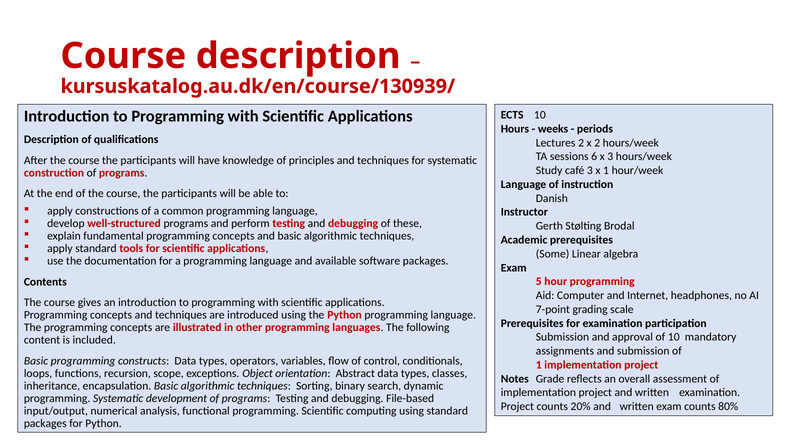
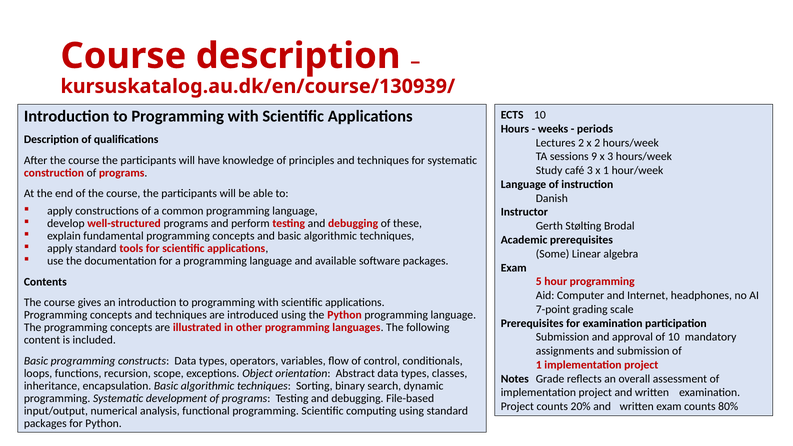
6: 6 -> 9 (594, 157)
